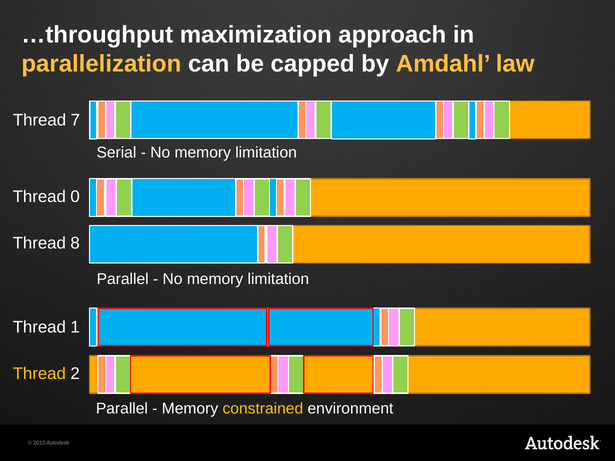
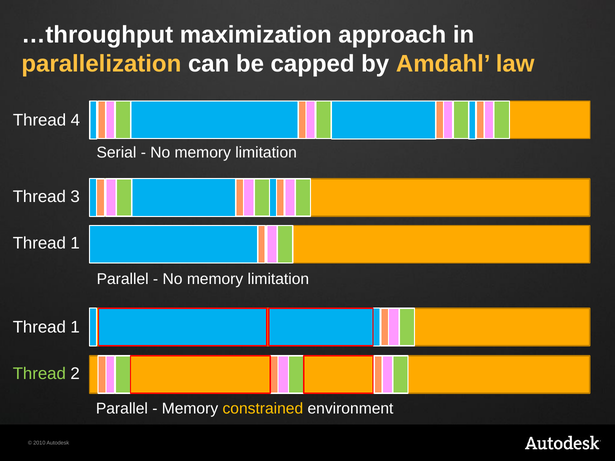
7: 7 -> 4 (75, 120)
0: 0 -> 3 (75, 197)
8: 8 -> 1 (75, 243)
Thread colour: yellow -> light green (39, 374)
